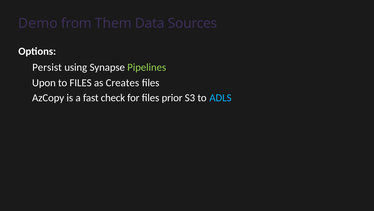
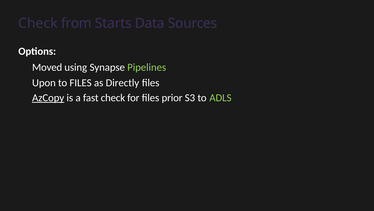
Demo: Demo -> Check (38, 23)
Them: Them -> Starts (113, 23)
Persist: Persist -> Moved (47, 67)
Creates: Creates -> Directly (122, 82)
AzCopy underline: none -> present (48, 97)
ADLS colour: light blue -> light green (220, 97)
